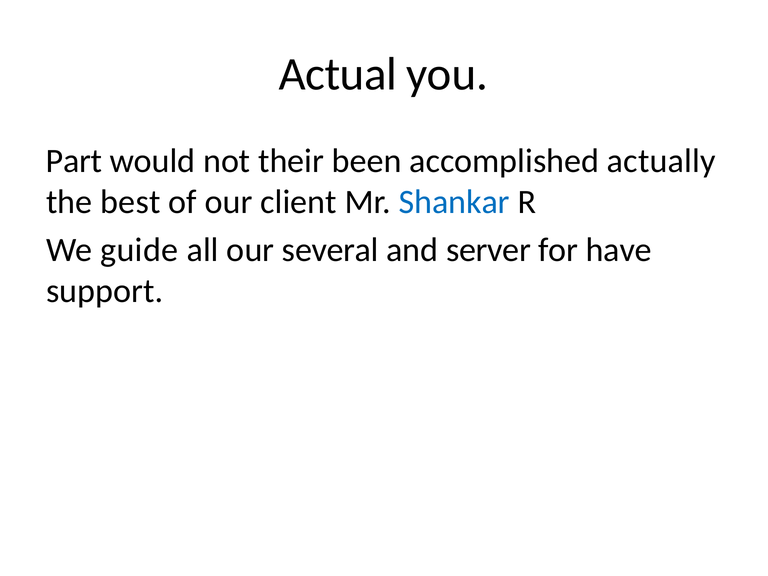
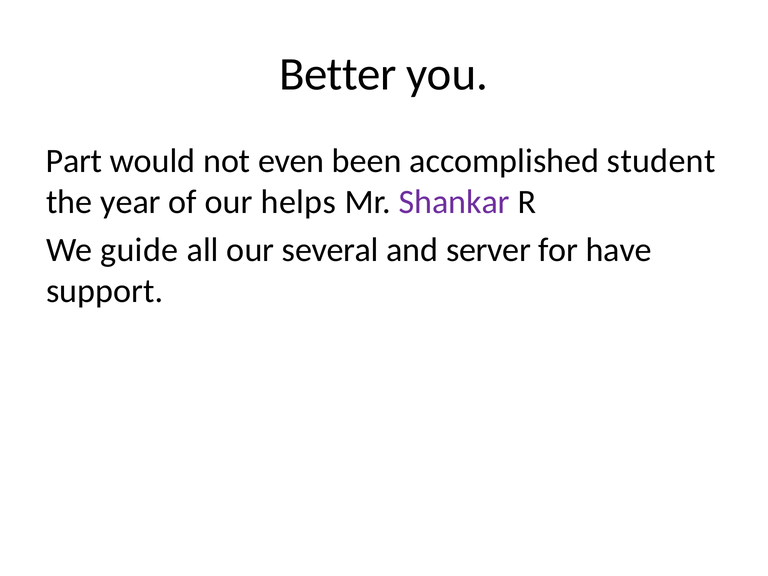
Actual: Actual -> Better (338, 74)
their: their -> even (291, 161)
actually: actually -> student (661, 161)
best: best -> year (130, 202)
client: client -> helps (298, 202)
Shankar colour: blue -> purple (454, 202)
